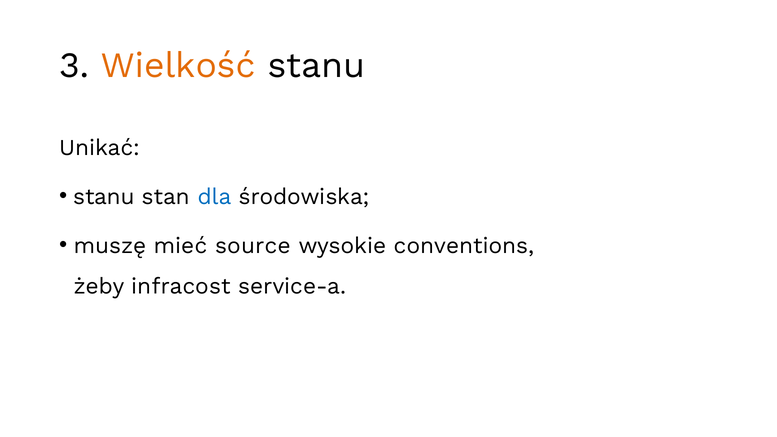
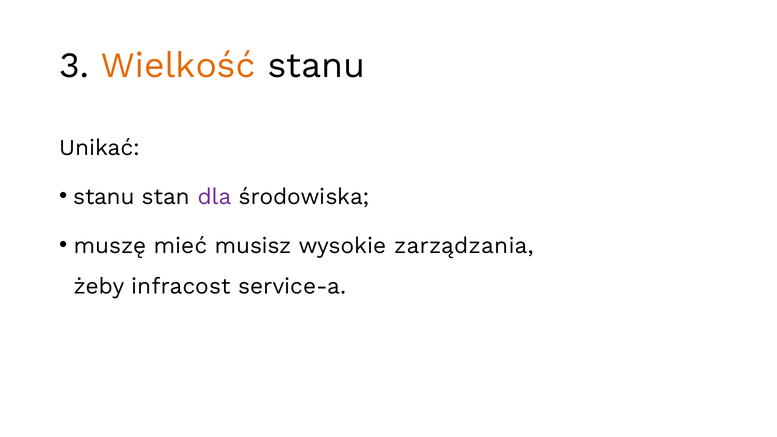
dla colour: blue -> purple (215, 197)
source: source -> musisz (253, 246)
conventions: conventions -> zarządzania (464, 246)
